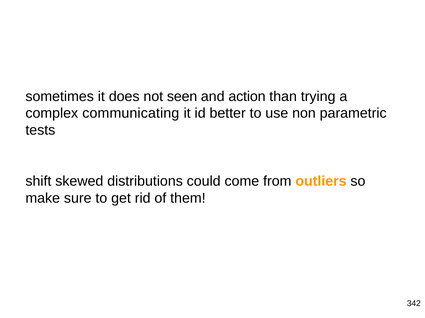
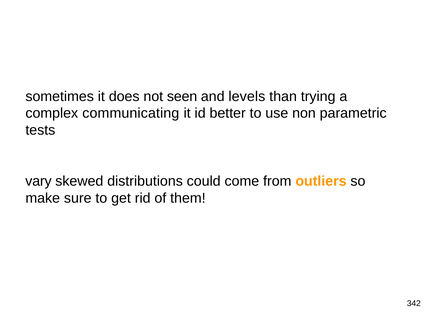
action: action -> levels (247, 97)
shift: shift -> vary (38, 182)
